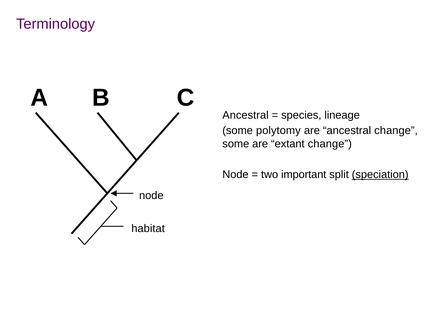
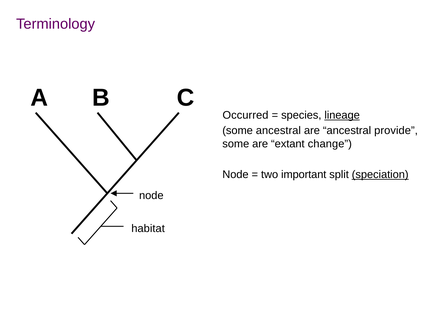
Ancestral: Ancestral -> Occurred (245, 115)
lineage underline: none -> present (342, 115)
some polytomy: polytomy -> ancestral (278, 130)
ancestral change: change -> provide (396, 130)
